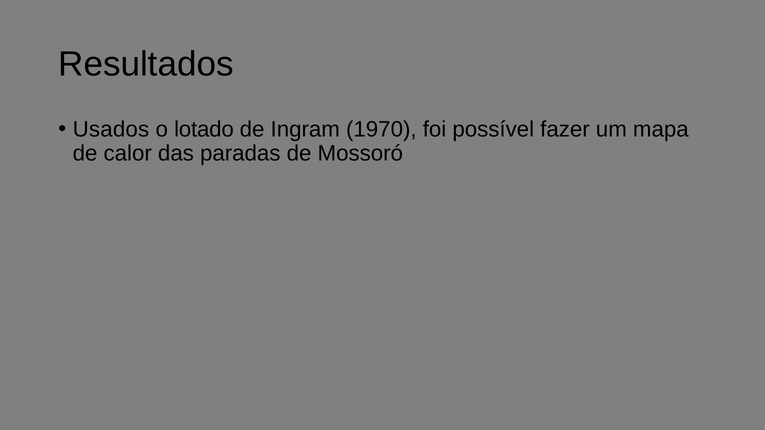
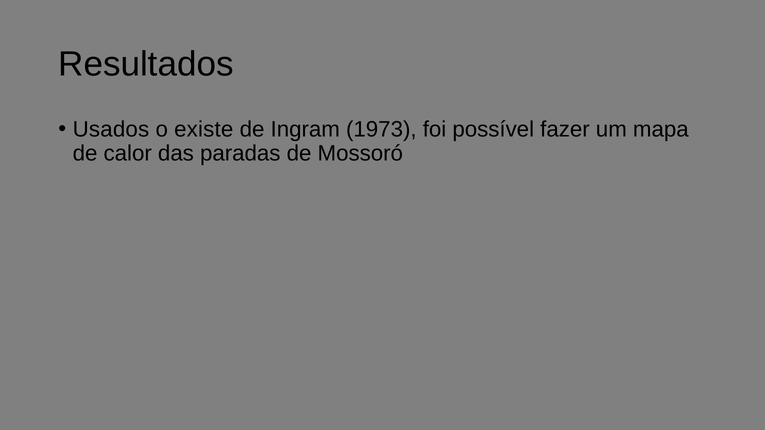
lotado: lotado -> existe (204, 129)
1970: 1970 -> 1973 (381, 129)
